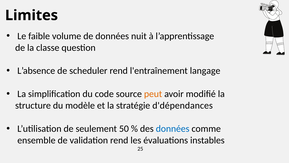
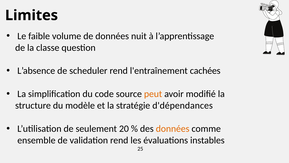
langage: langage -> cachées (205, 71)
50: 50 -> 20 (124, 128)
données colour: blue -> orange (173, 128)
